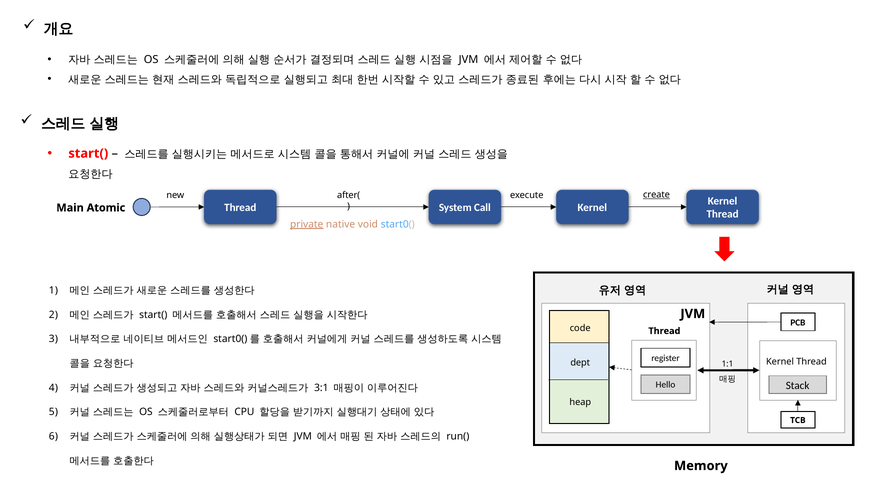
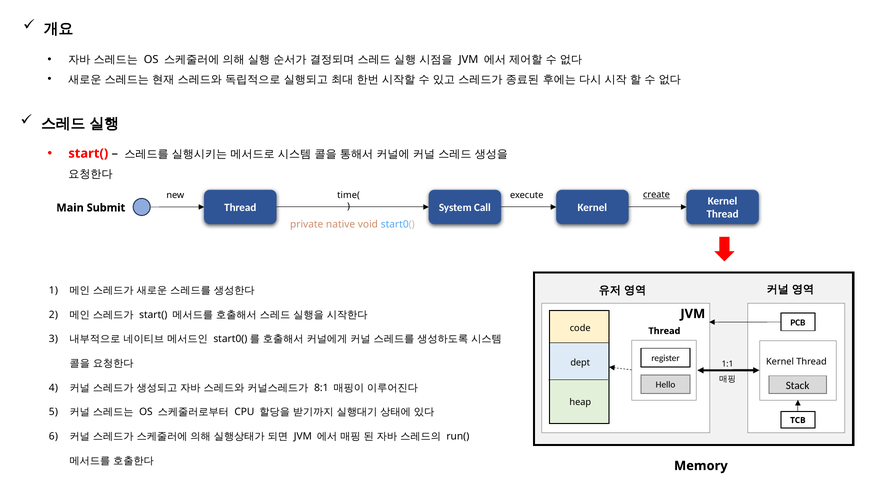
after(: after( -> time( (349, 195)
Atomic: Atomic -> Submit (106, 208)
private underline: present -> none (307, 224)
3:1: 3:1 -> 8:1 (321, 388)
